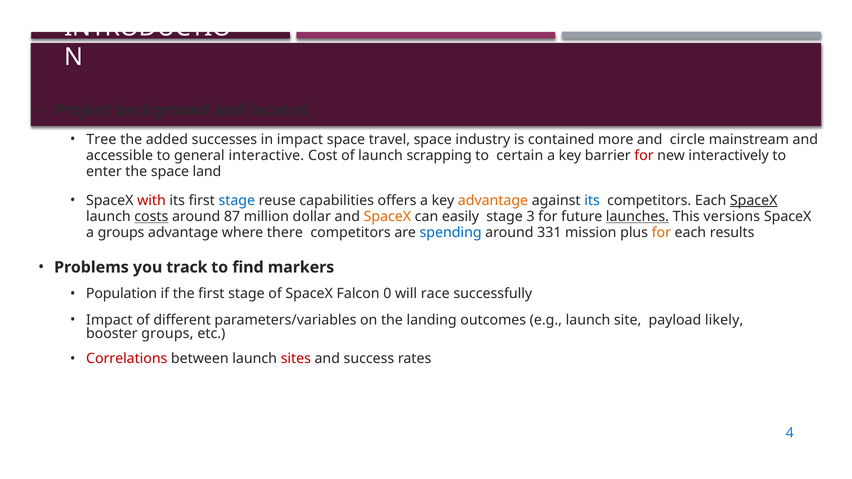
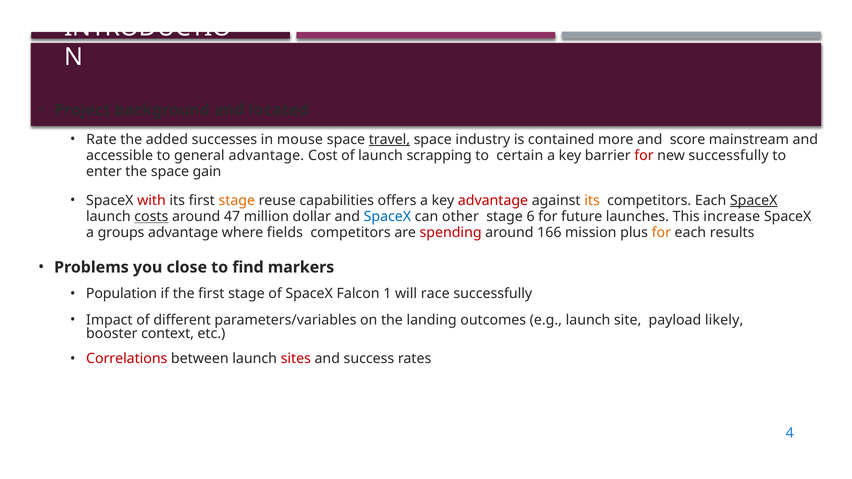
Tree: Tree -> Rate (101, 140)
in impact: impact -> mouse (300, 140)
travel underline: none -> present (389, 140)
circle: circle -> score (688, 140)
general interactive: interactive -> advantage (266, 156)
new interactively: interactively -> successfully (729, 156)
land: land -> gain (207, 172)
stage colour: blue -> orange (237, 201)
advantage colour: orange -> red (493, 201)
its colour: blue -> orange (592, 201)
87: 87 -> 47 (232, 217)
SpaceX colour: orange -> blue (387, 217)
easily: easily -> other (460, 217)
3: 3 -> 6 (531, 217)
launches underline: present -> none (637, 217)
versions: versions -> increase (732, 217)
there: there -> fields (285, 233)
spending colour: blue -> red (451, 233)
331: 331 -> 166 (549, 233)
track: track -> close (187, 267)
0: 0 -> 1 (387, 294)
booster groups: groups -> context (168, 334)
